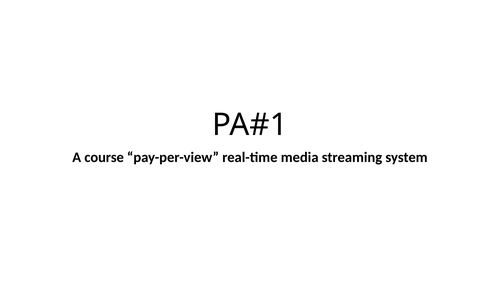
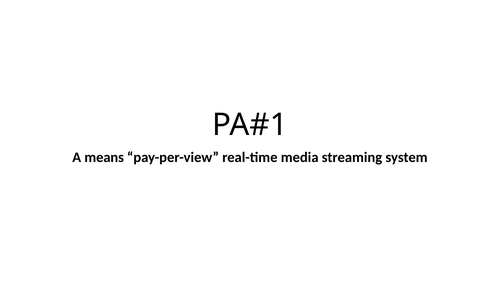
course: course -> means (104, 157)
